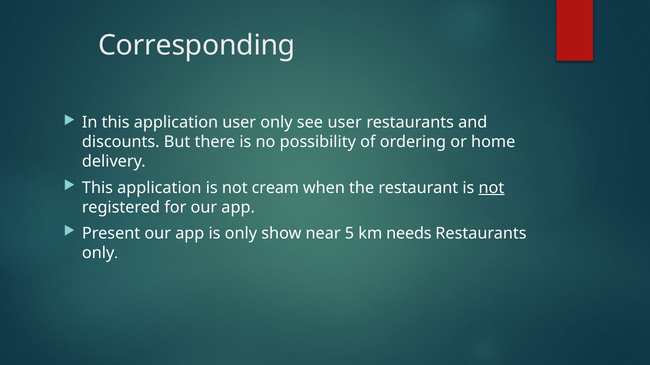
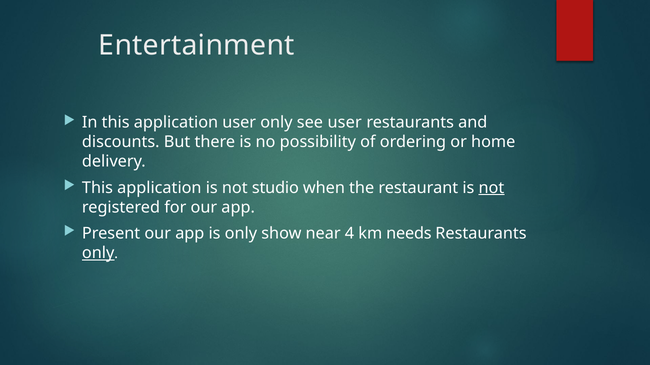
Corresponding: Corresponding -> Entertainment (197, 46)
cream: cream -> studio (275, 188)
5: 5 -> 4 (350, 234)
only underline: none -> present (98, 253)
